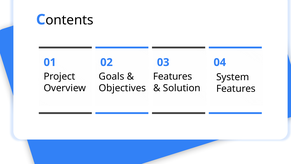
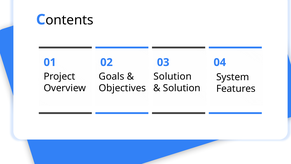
Features: Features -> Solution (173, 76)
